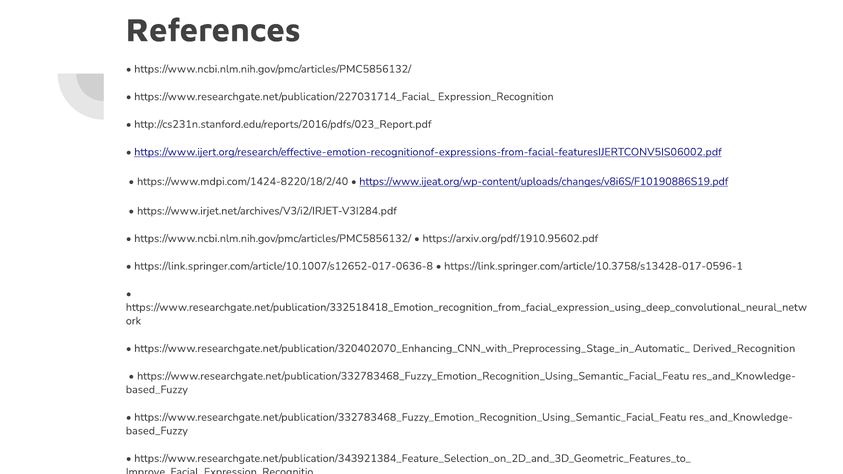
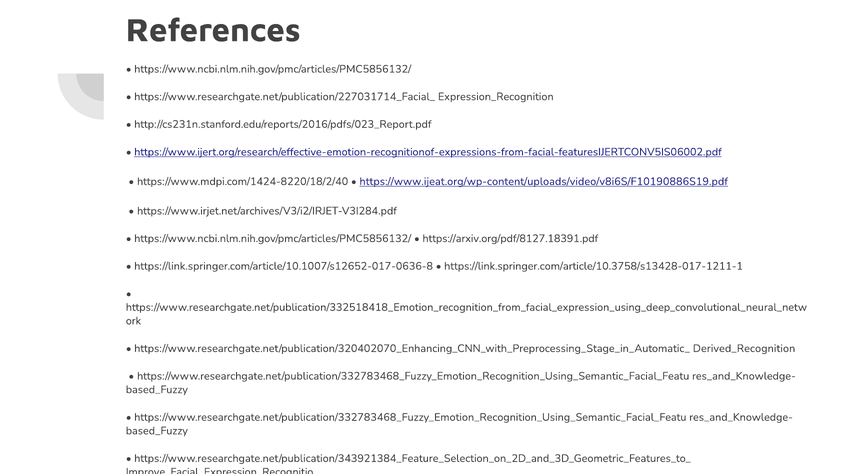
https://www.ijeat.org/wp-content/uploads/changes/v8i6S/F10190886S19.pdf: https://www.ijeat.org/wp-content/uploads/changes/v8i6S/F10190886S19.pdf -> https://www.ijeat.org/wp-content/uploads/video/v8i6S/F10190886S19.pdf (544, 182)
https://arxiv.org/pdf/1910.95602.pdf: https://arxiv.org/pdf/1910.95602.pdf -> https://arxiv.org/pdf/8127.18391.pdf (510, 239)
https://link.springer.com/article/10.3758/s13428-017-0596-1: https://link.springer.com/article/10.3758/s13428-017-0596-1 -> https://link.springer.com/article/10.3758/s13428-017-1211-1 (594, 266)
